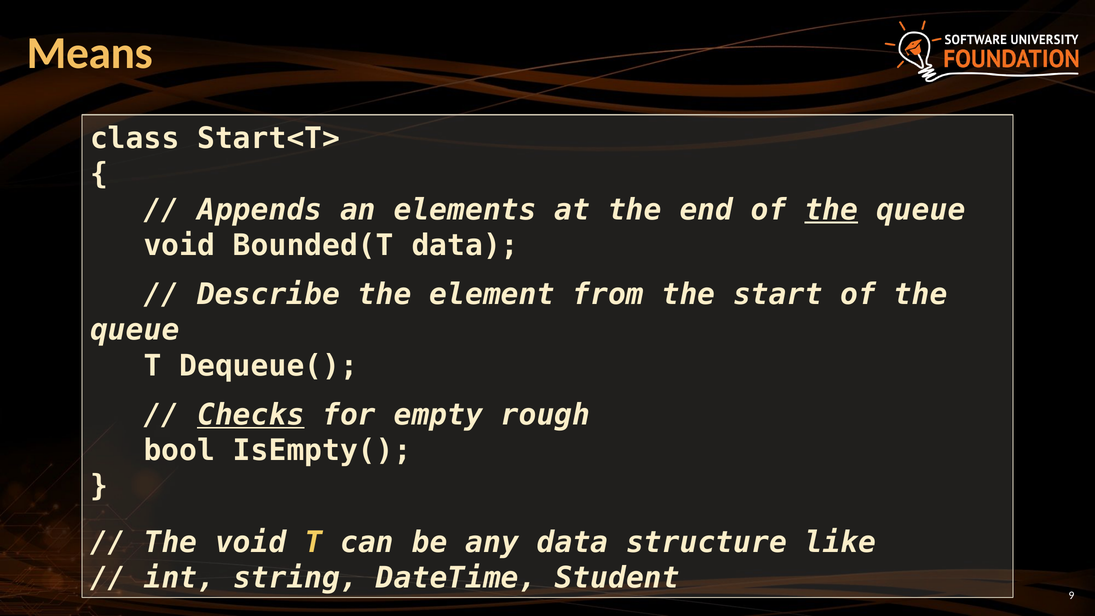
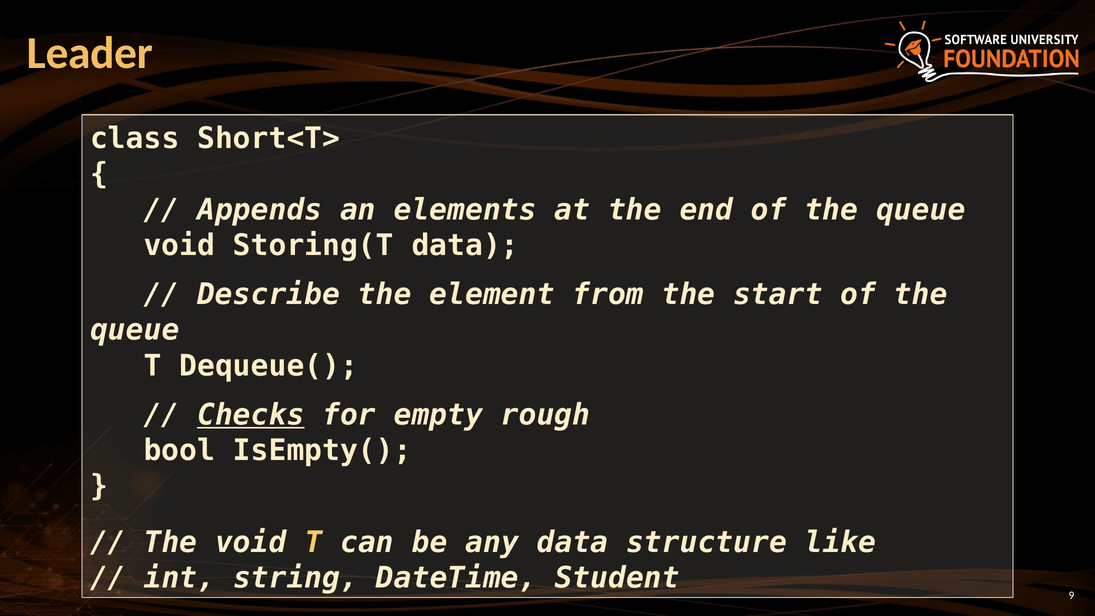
Means: Means -> Leader (90, 53)
Start<T>: Start<T> -> Short<T> (269, 139)
the underline: present -> none (831, 210)
Bounded(T: Bounded(T -> Storing(T (313, 245)
